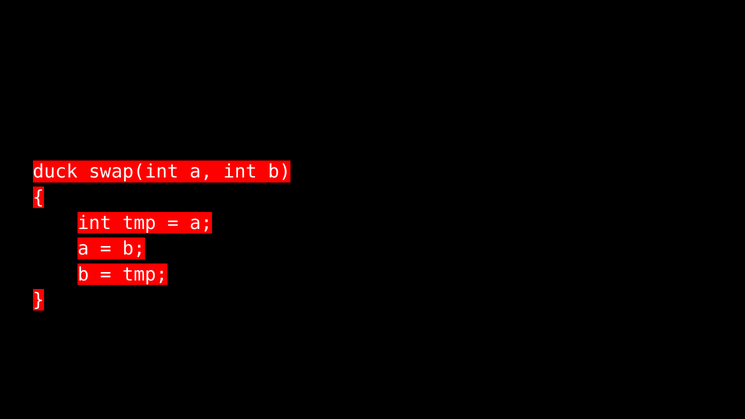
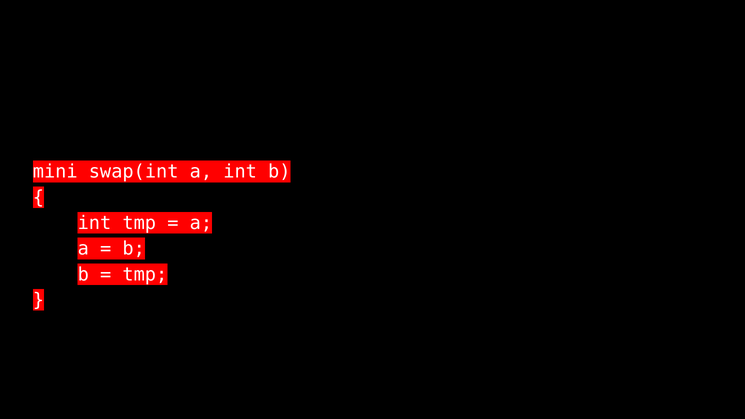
duck: duck -> mini (55, 172)
